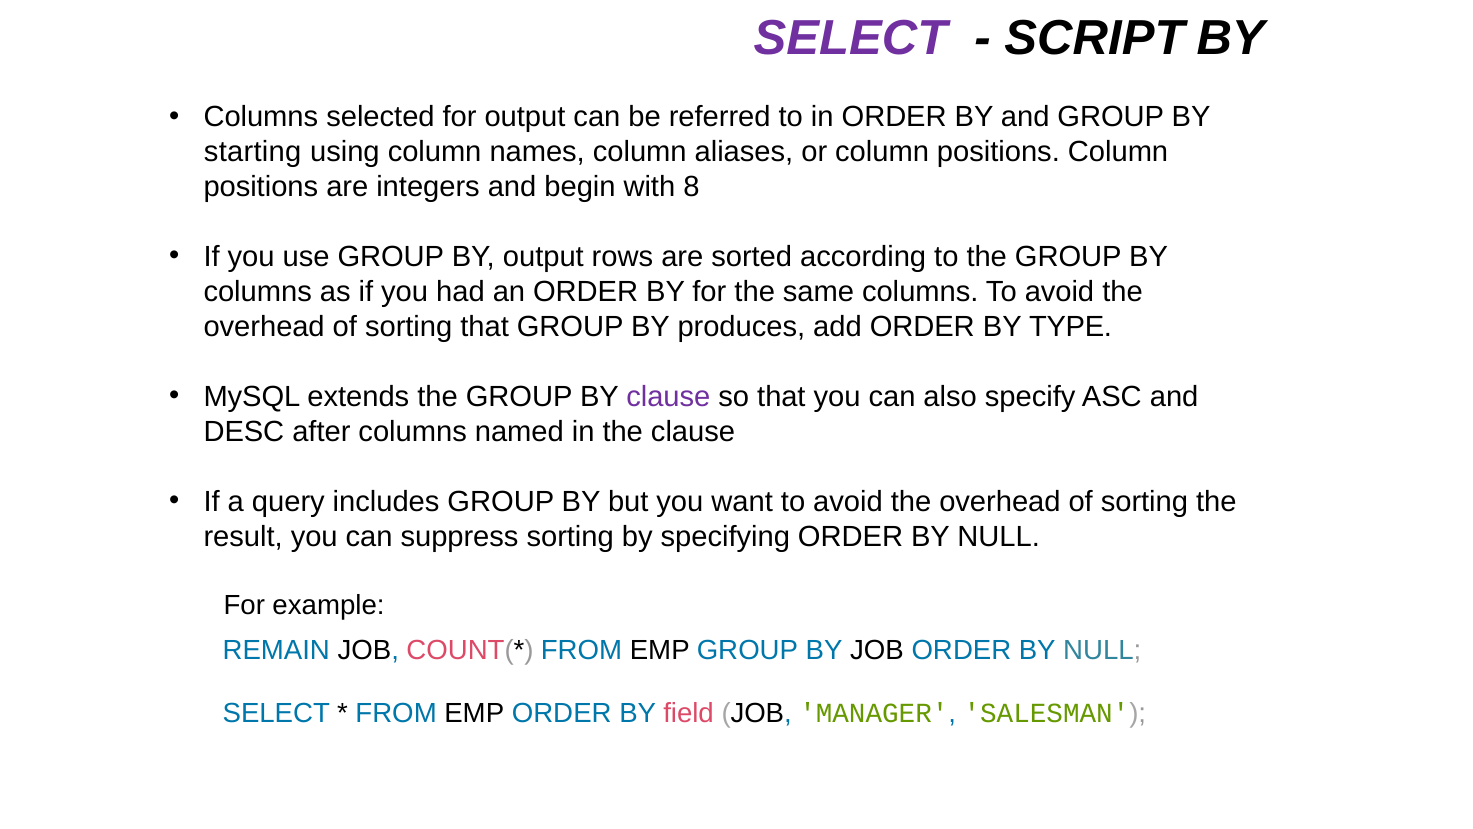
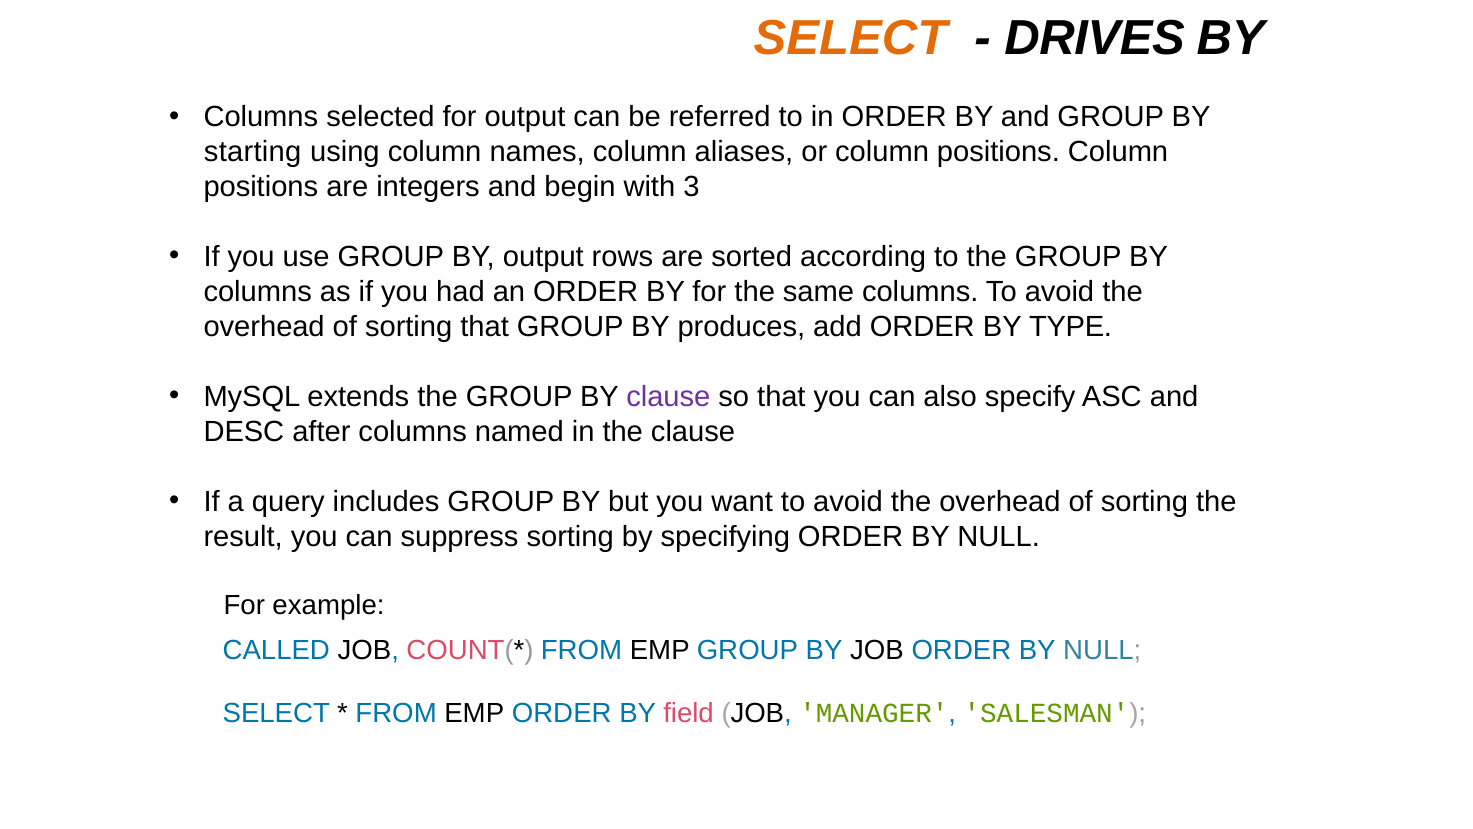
SELECT colour: purple -> orange (850, 38)
SCRIPT: SCRIPT -> DRIVES (1095, 38)
8: 8 -> 3 (691, 187)
REMAIN: REMAIN -> CALLED (276, 650)
